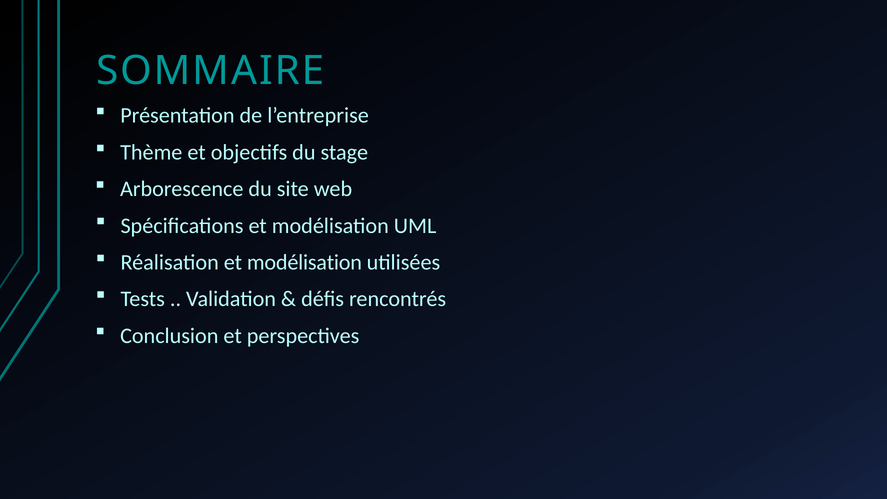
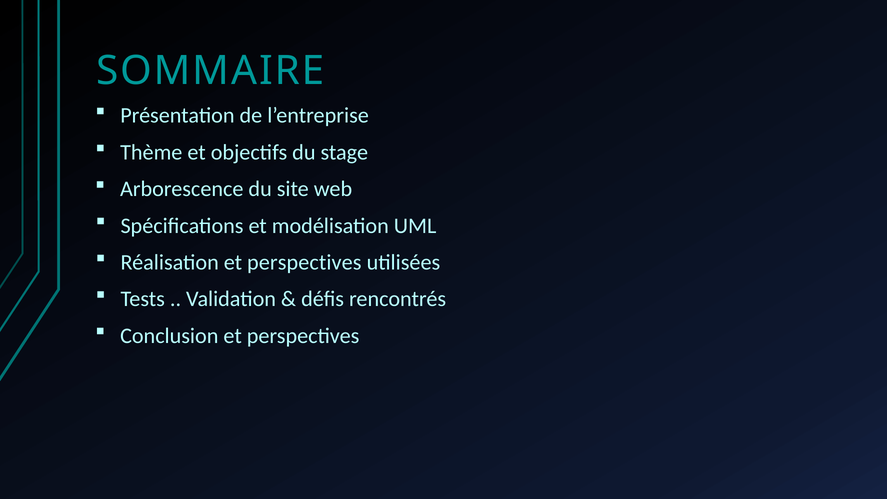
Réalisation et modélisation: modélisation -> perspectives (304, 262)
